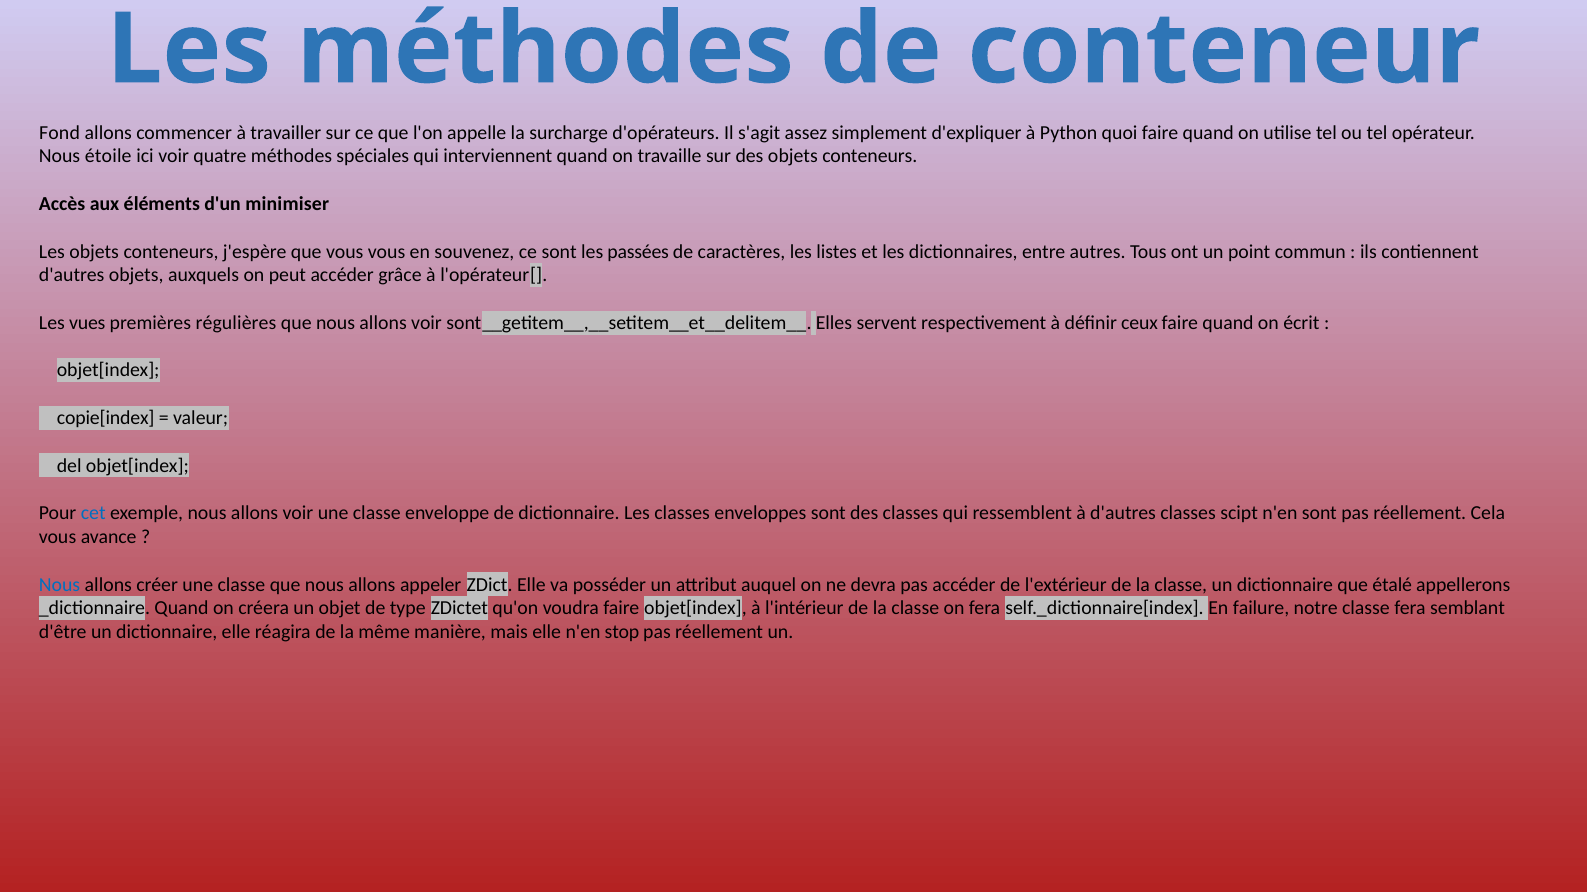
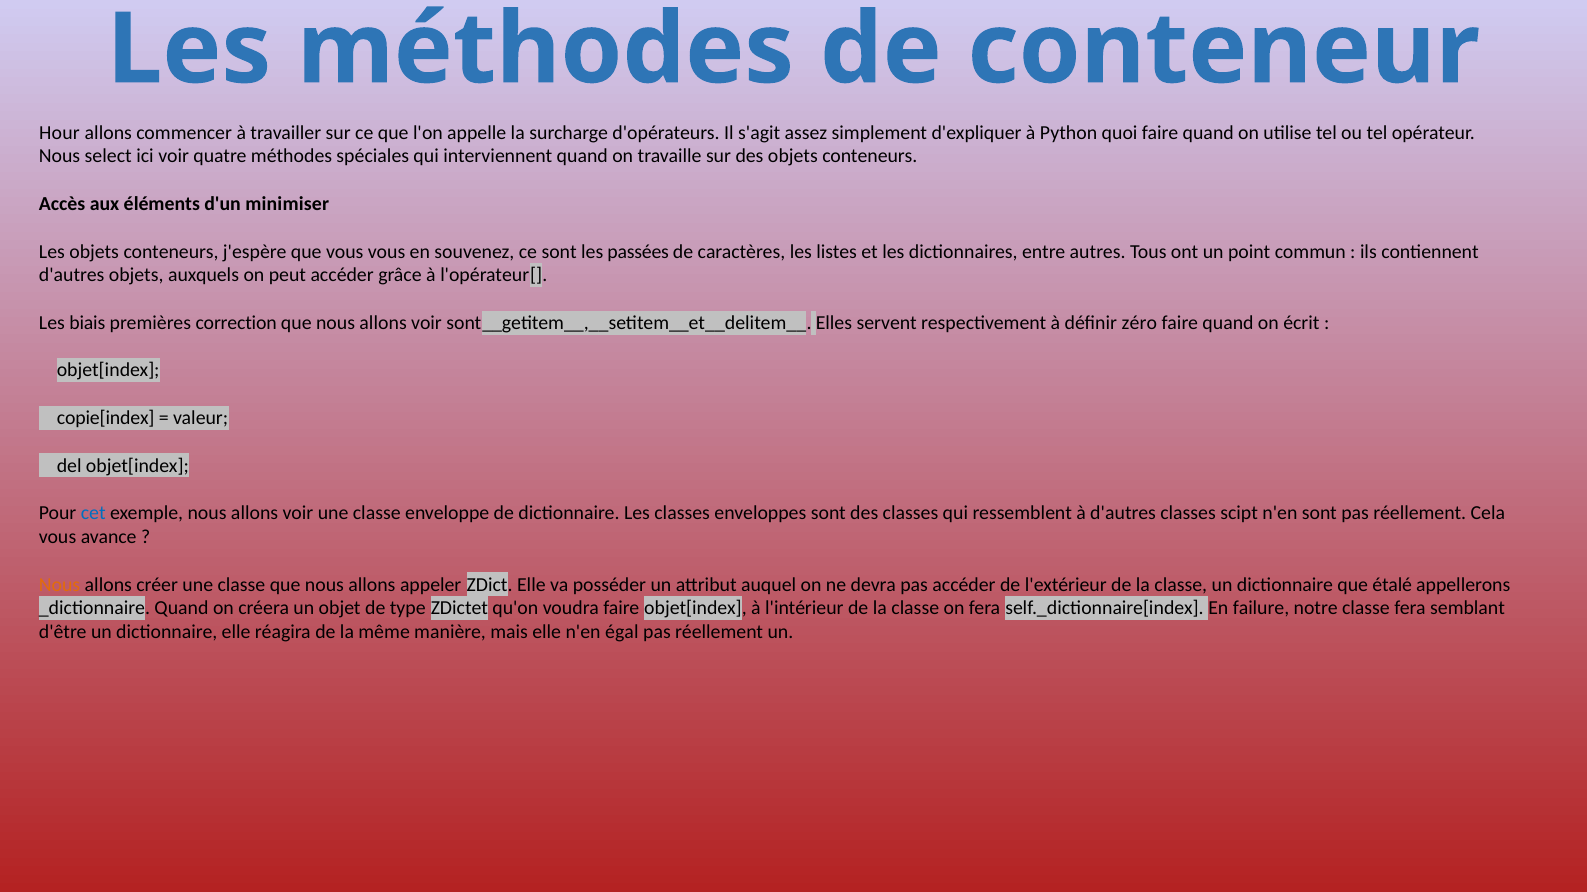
Fond: Fond -> Hour (59, 133)
étoile: étoile -> select (108, 156)
vues: vues -> biais (87, 323)
régulières: régulières -> correction (236, 323)
ceux: ceux -> zéro (1139, 323)
Nous colour: blue -> orange (60, 585)
stop: stop -> égal (622, 633)
